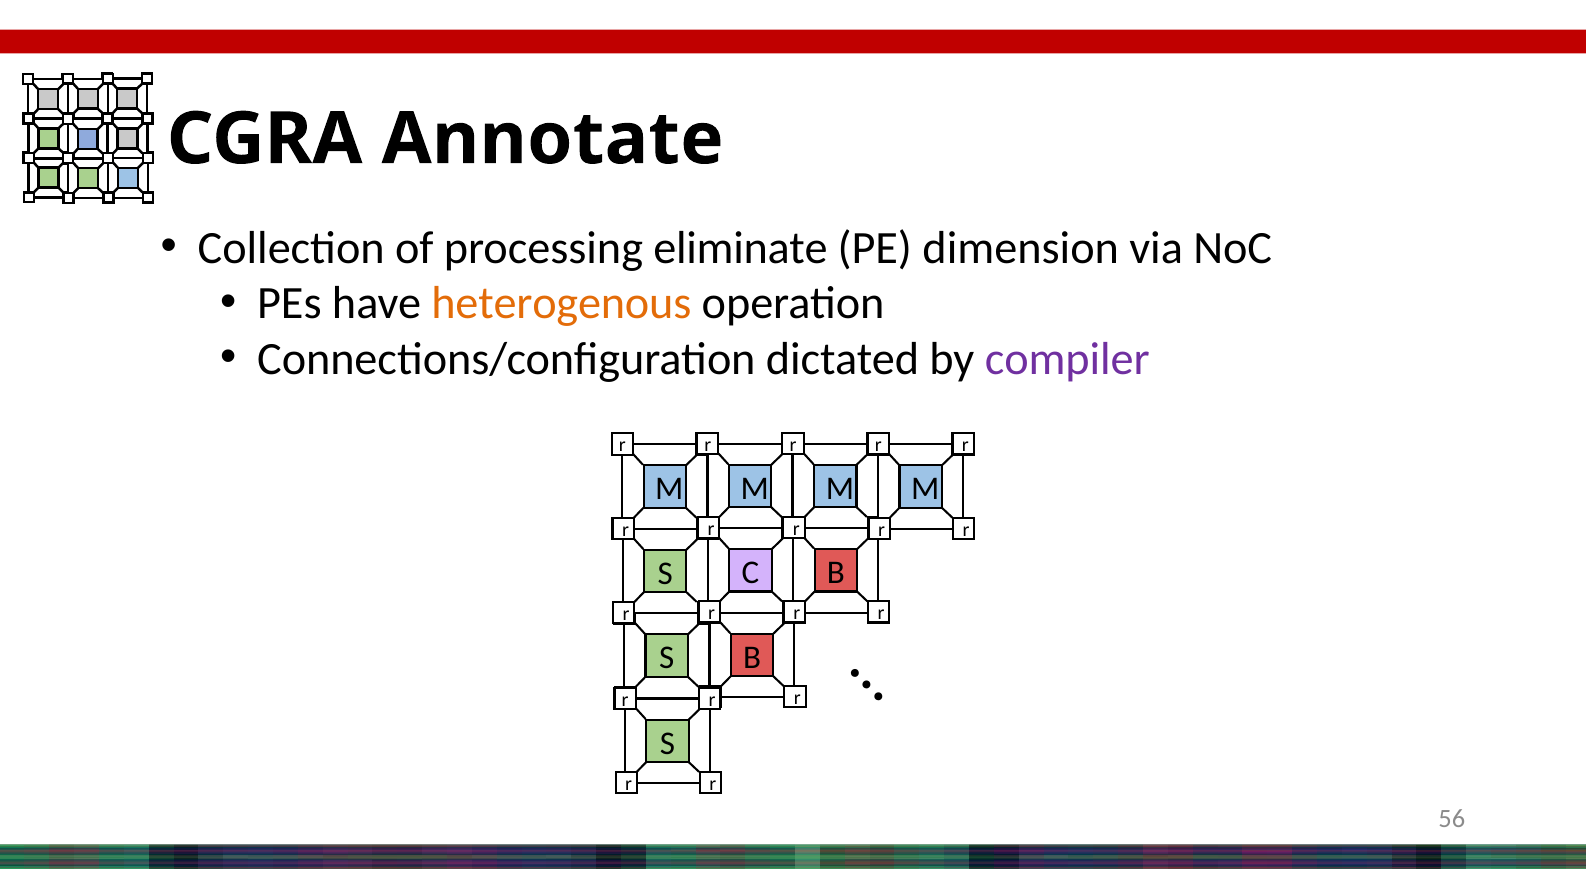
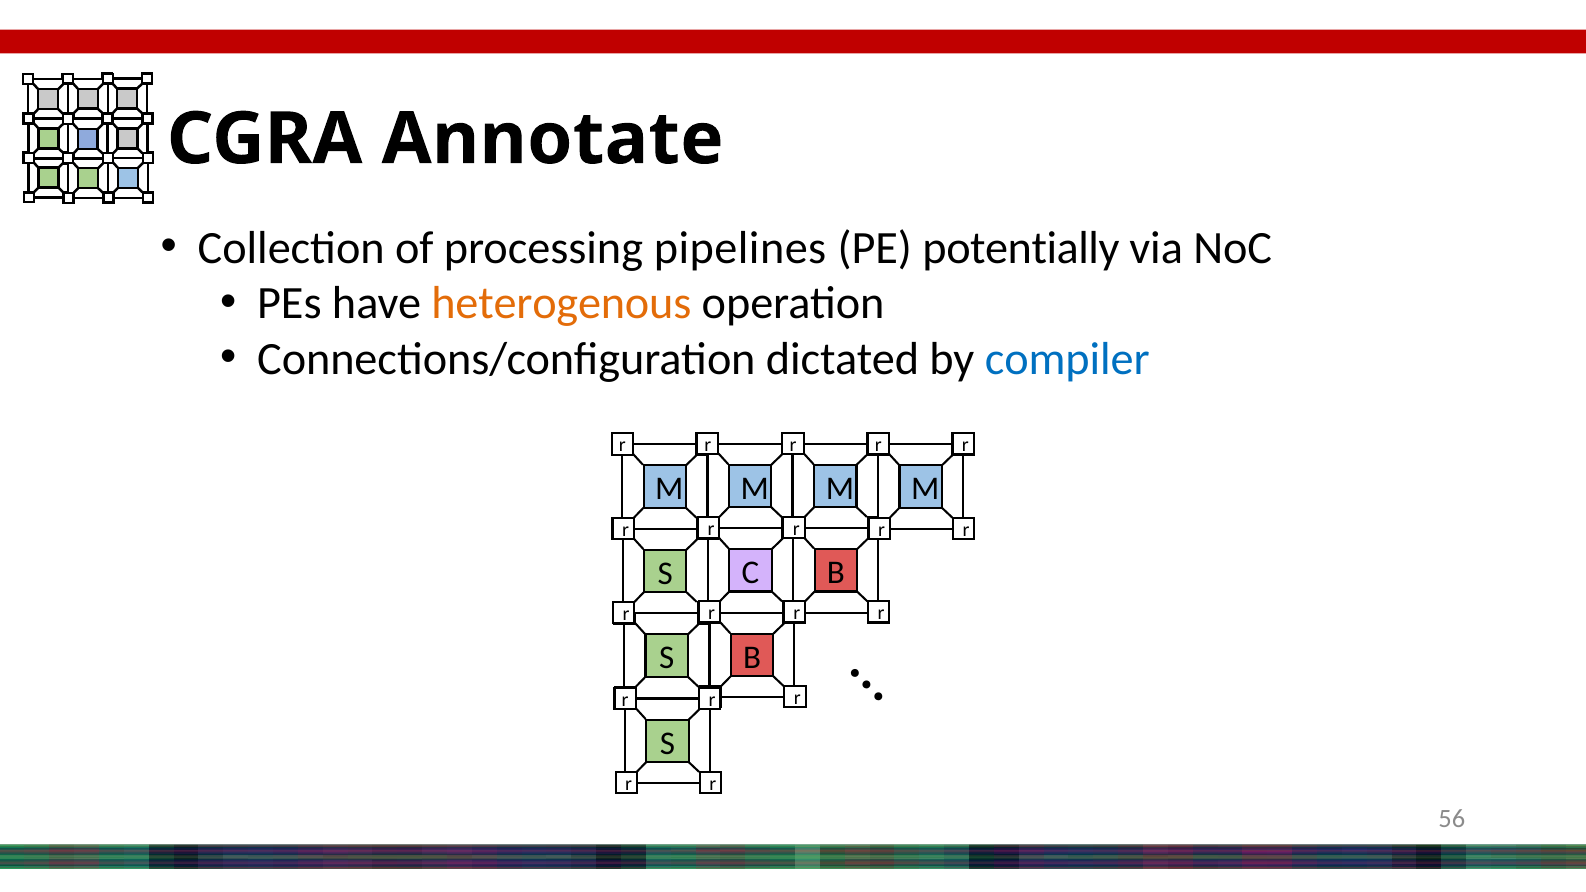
eliminate: eliminate -> pipelines (740, 248)
dimension: dimension -> potentially (1021, 248)
compiler colour: purple -> blue (1067, 359)
